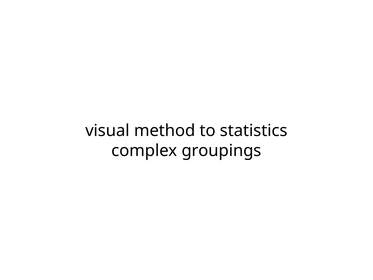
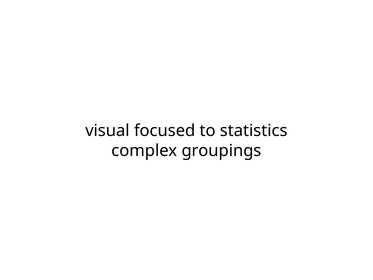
method: method -> focused (165, 131)
